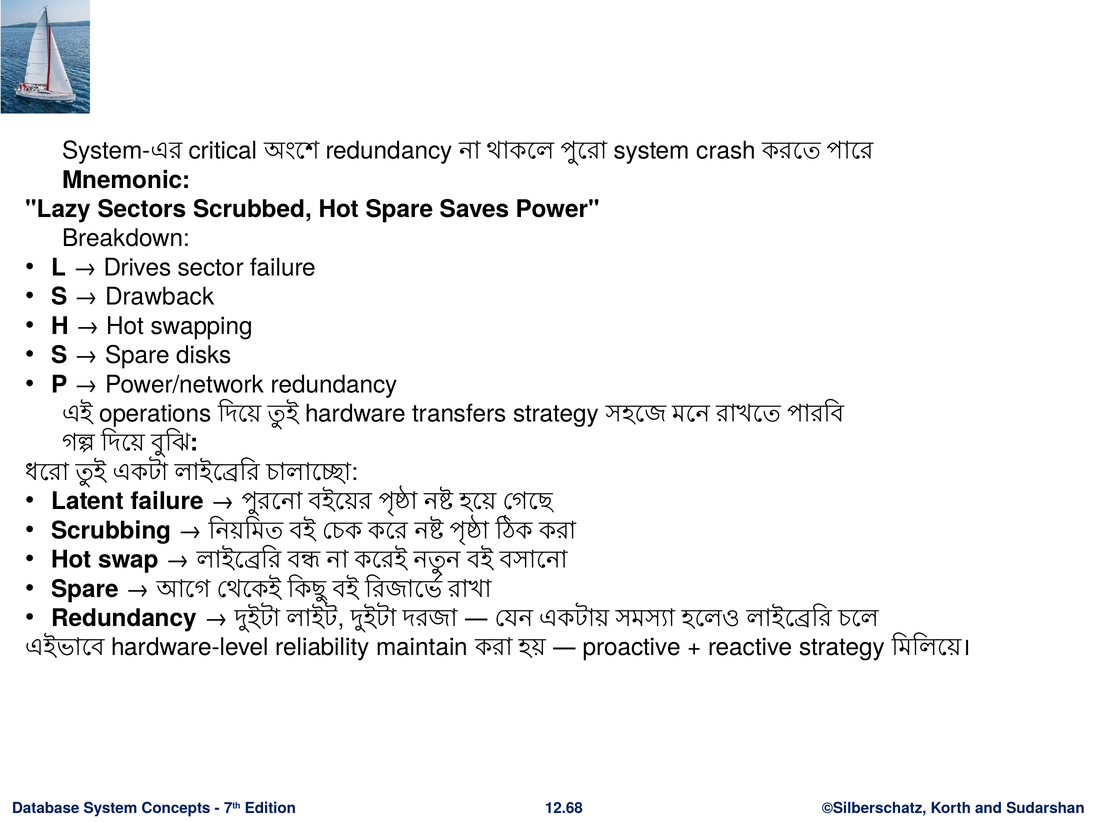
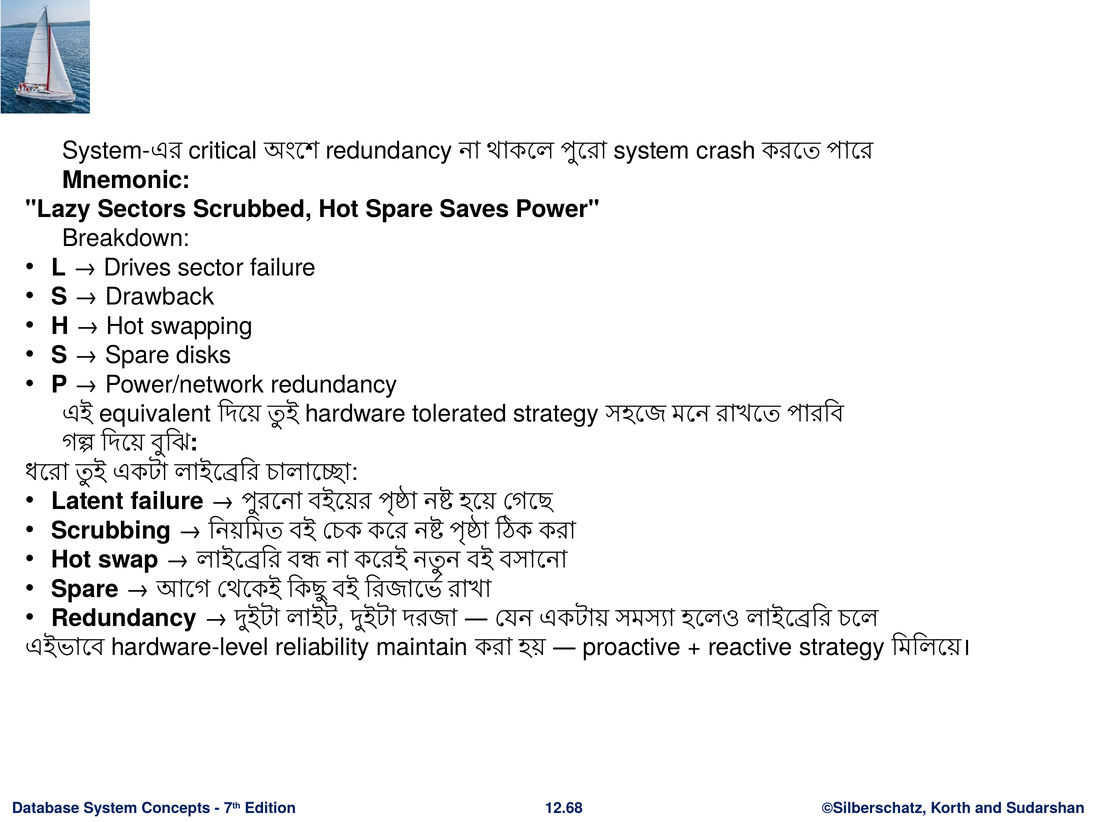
operations: operations -> equivalent (155, 414)
transfers: transfers -> tolerated (459, 414)
